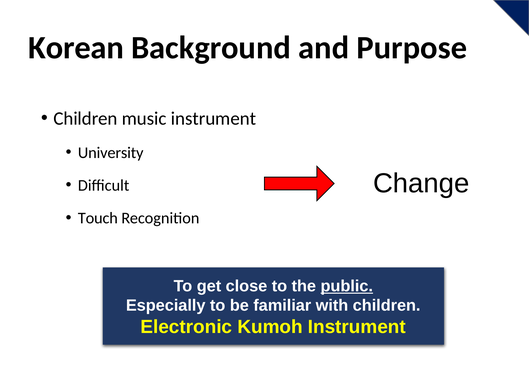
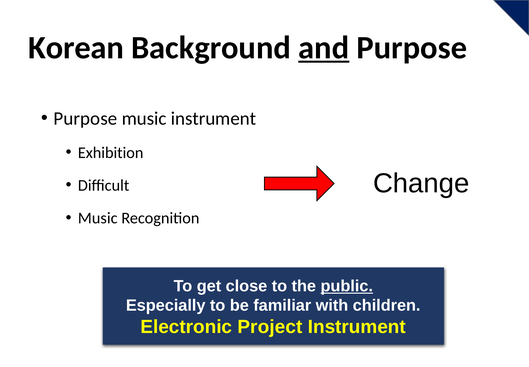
and underline: none -> present (324, 48)
Children: Children -> Purpose (85, 118)
University: University -> Exhibition (111, 152)
Touch: Touch -> Music (98, 218)
Kumoh: Kumoh -> Project (270, 326)
